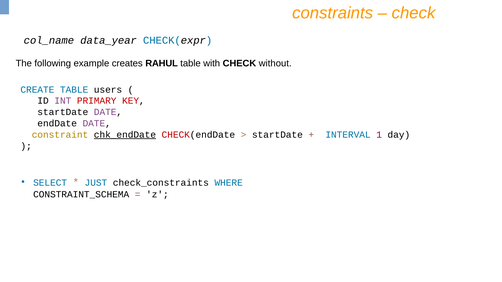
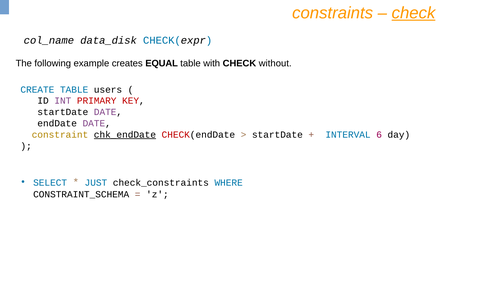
check underline: none -> present (414, 13)
data_year: data_year -> data_disk (109, 40)
RAHUL: RAHUL -> EQUAL (162, 63)
1: 1 -> 6 (379, 135)
